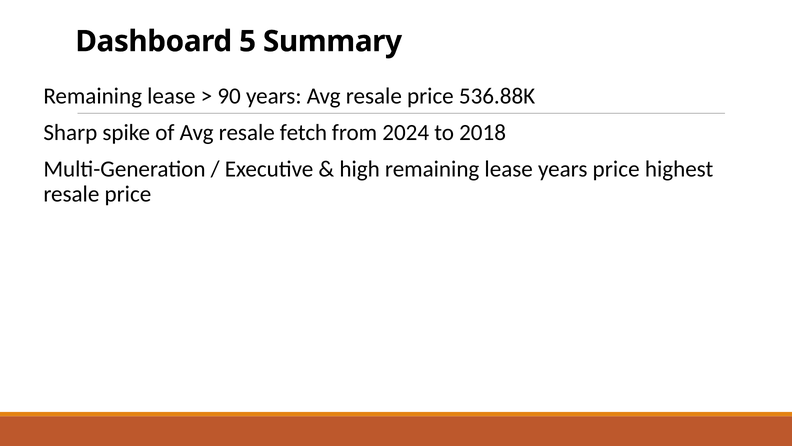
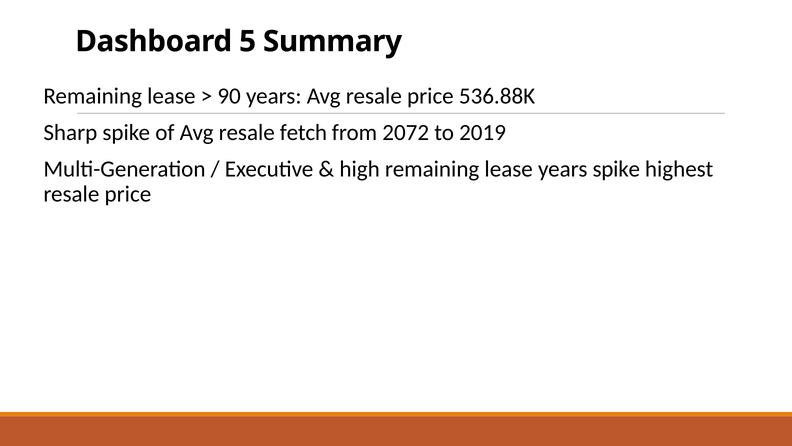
2024: 2024 -> 2072 (406, 133)
2018: 2018 -> 2019 (483, 133)
years price: price -> spike (616, 169)
